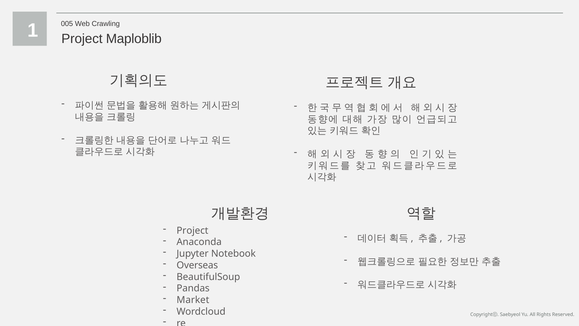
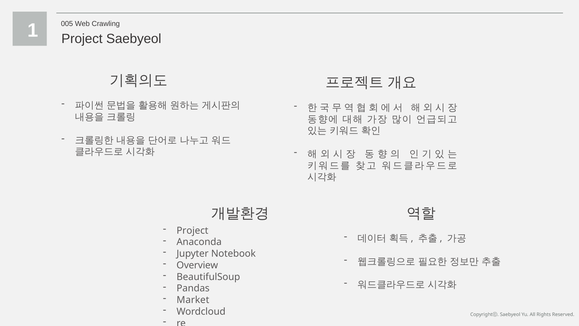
Project Maploblib: Maploblib -> Saebyeol (134, 39)
Overseas: Overseas -> Overview (197, 265)
